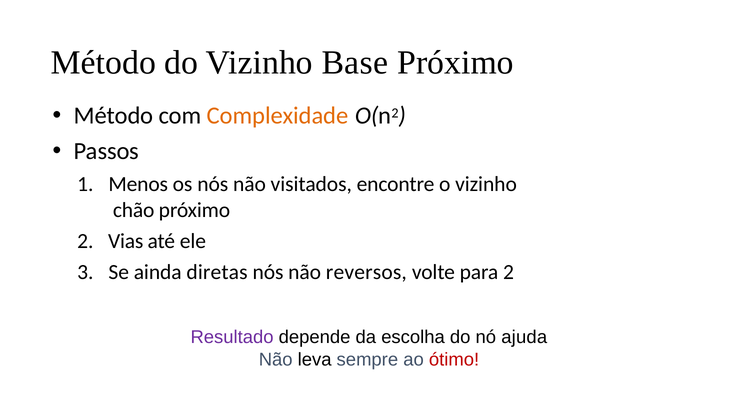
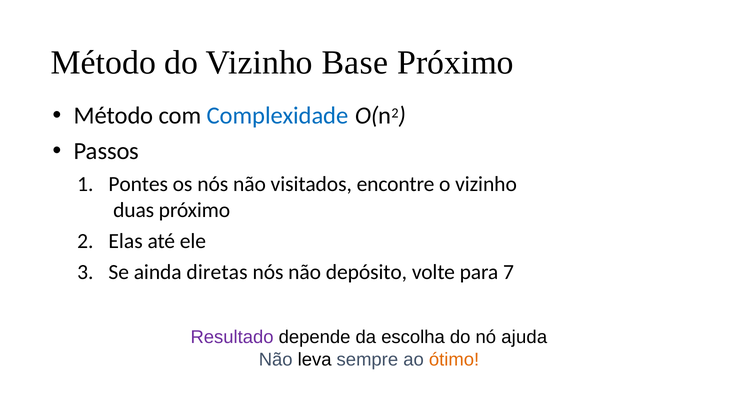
Complexidade colour: orange -> blue (278, 116)
Menos: Menos -> Pontes (138, 184)
chão: chão -> duas (134, 210)
Vias: Vias -> Elas (126, 241)
reversos: reversos -> depósito (366, 272)
para 2: 2 -> 7 (509, 272)
ótimo colour: red -> orange (454, 360)
